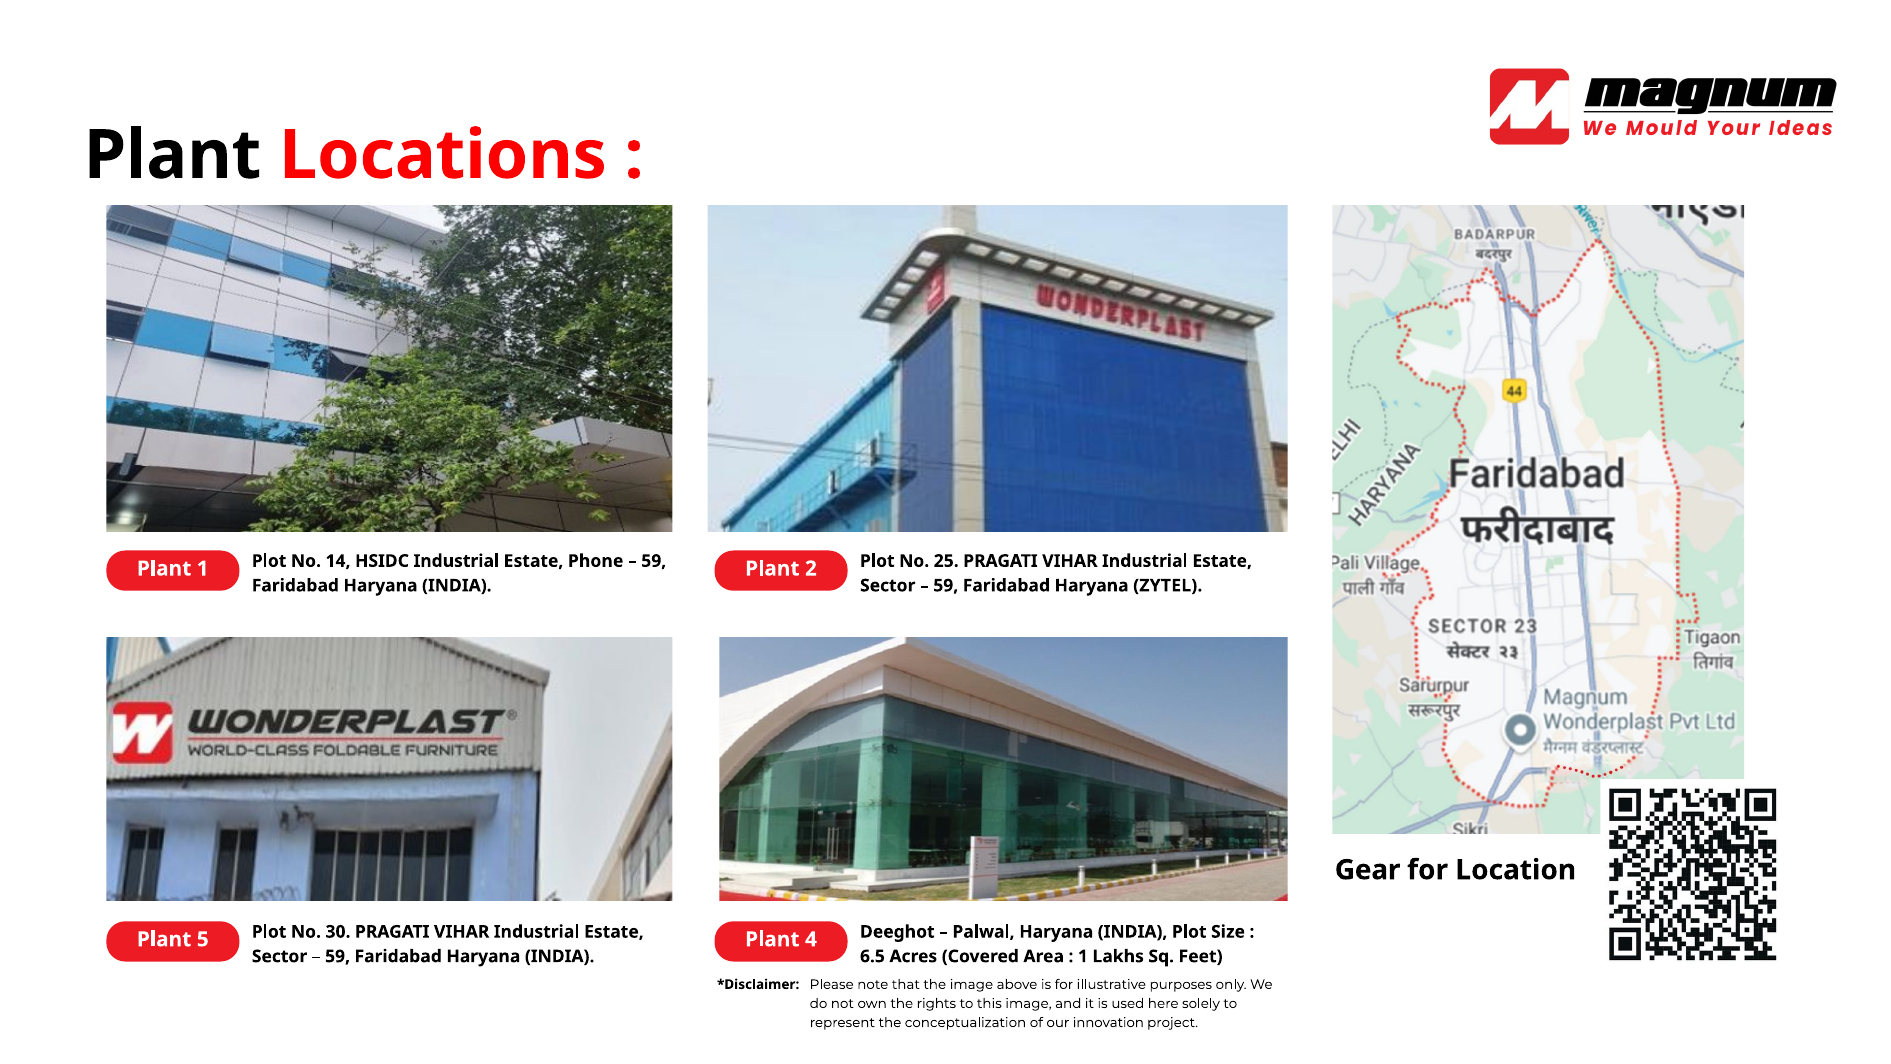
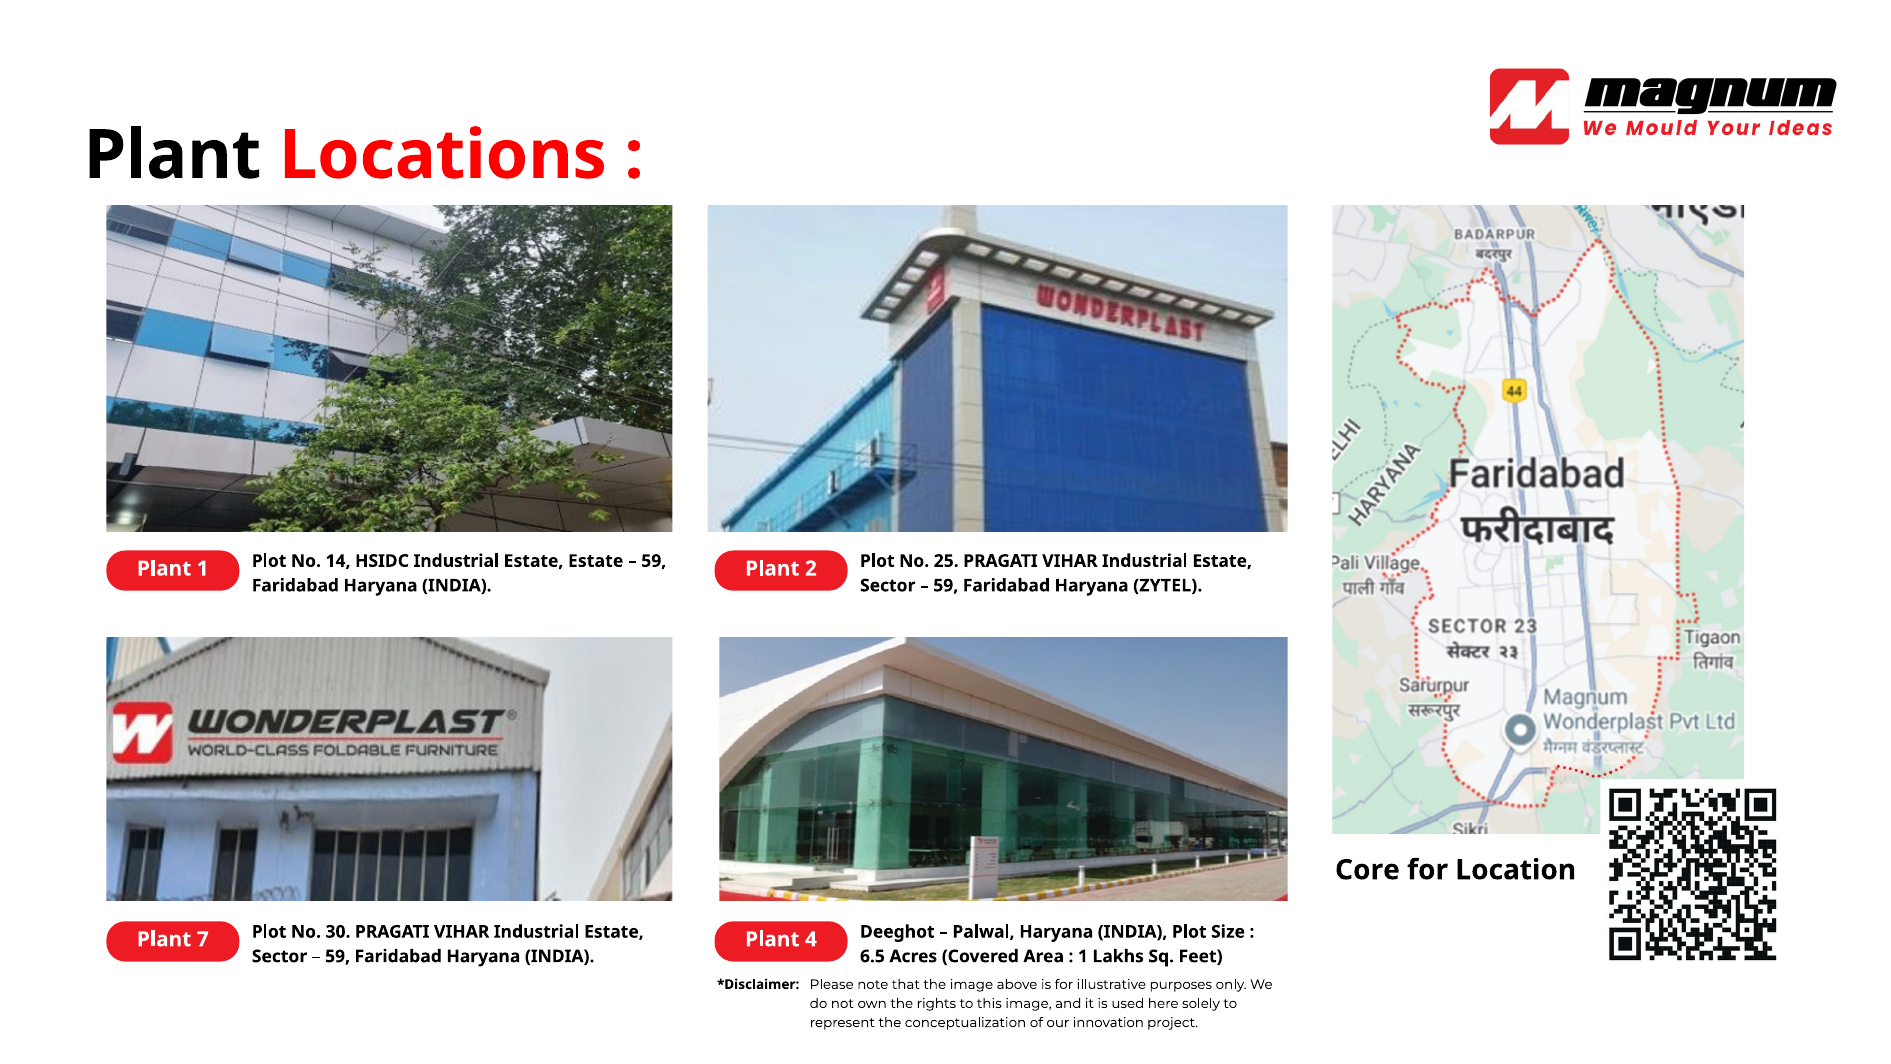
Estate Phone: Phone -> Estate (596, 561)
Gear: Gear -> Core (1367, 870)
5: 5 -> 7 (203, 939)
